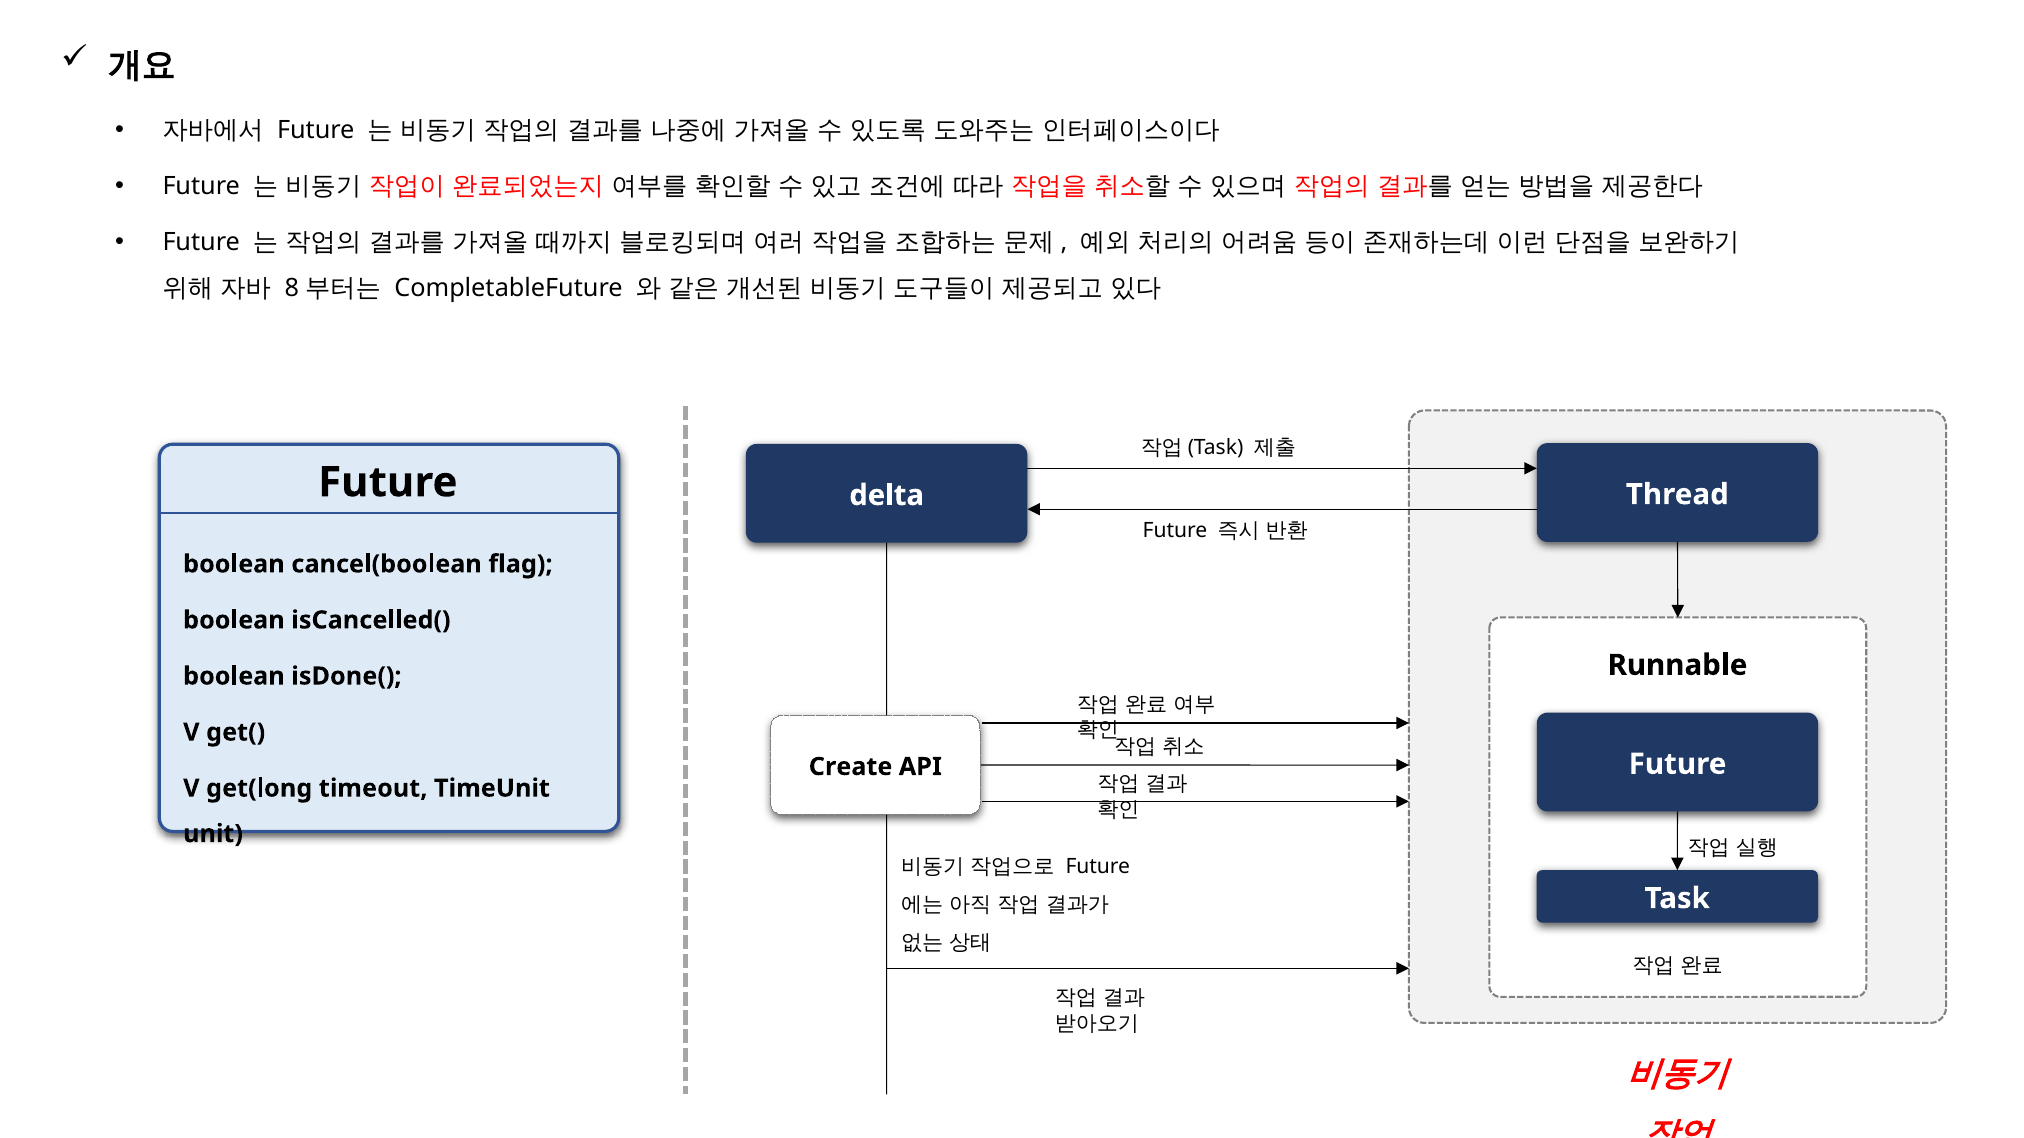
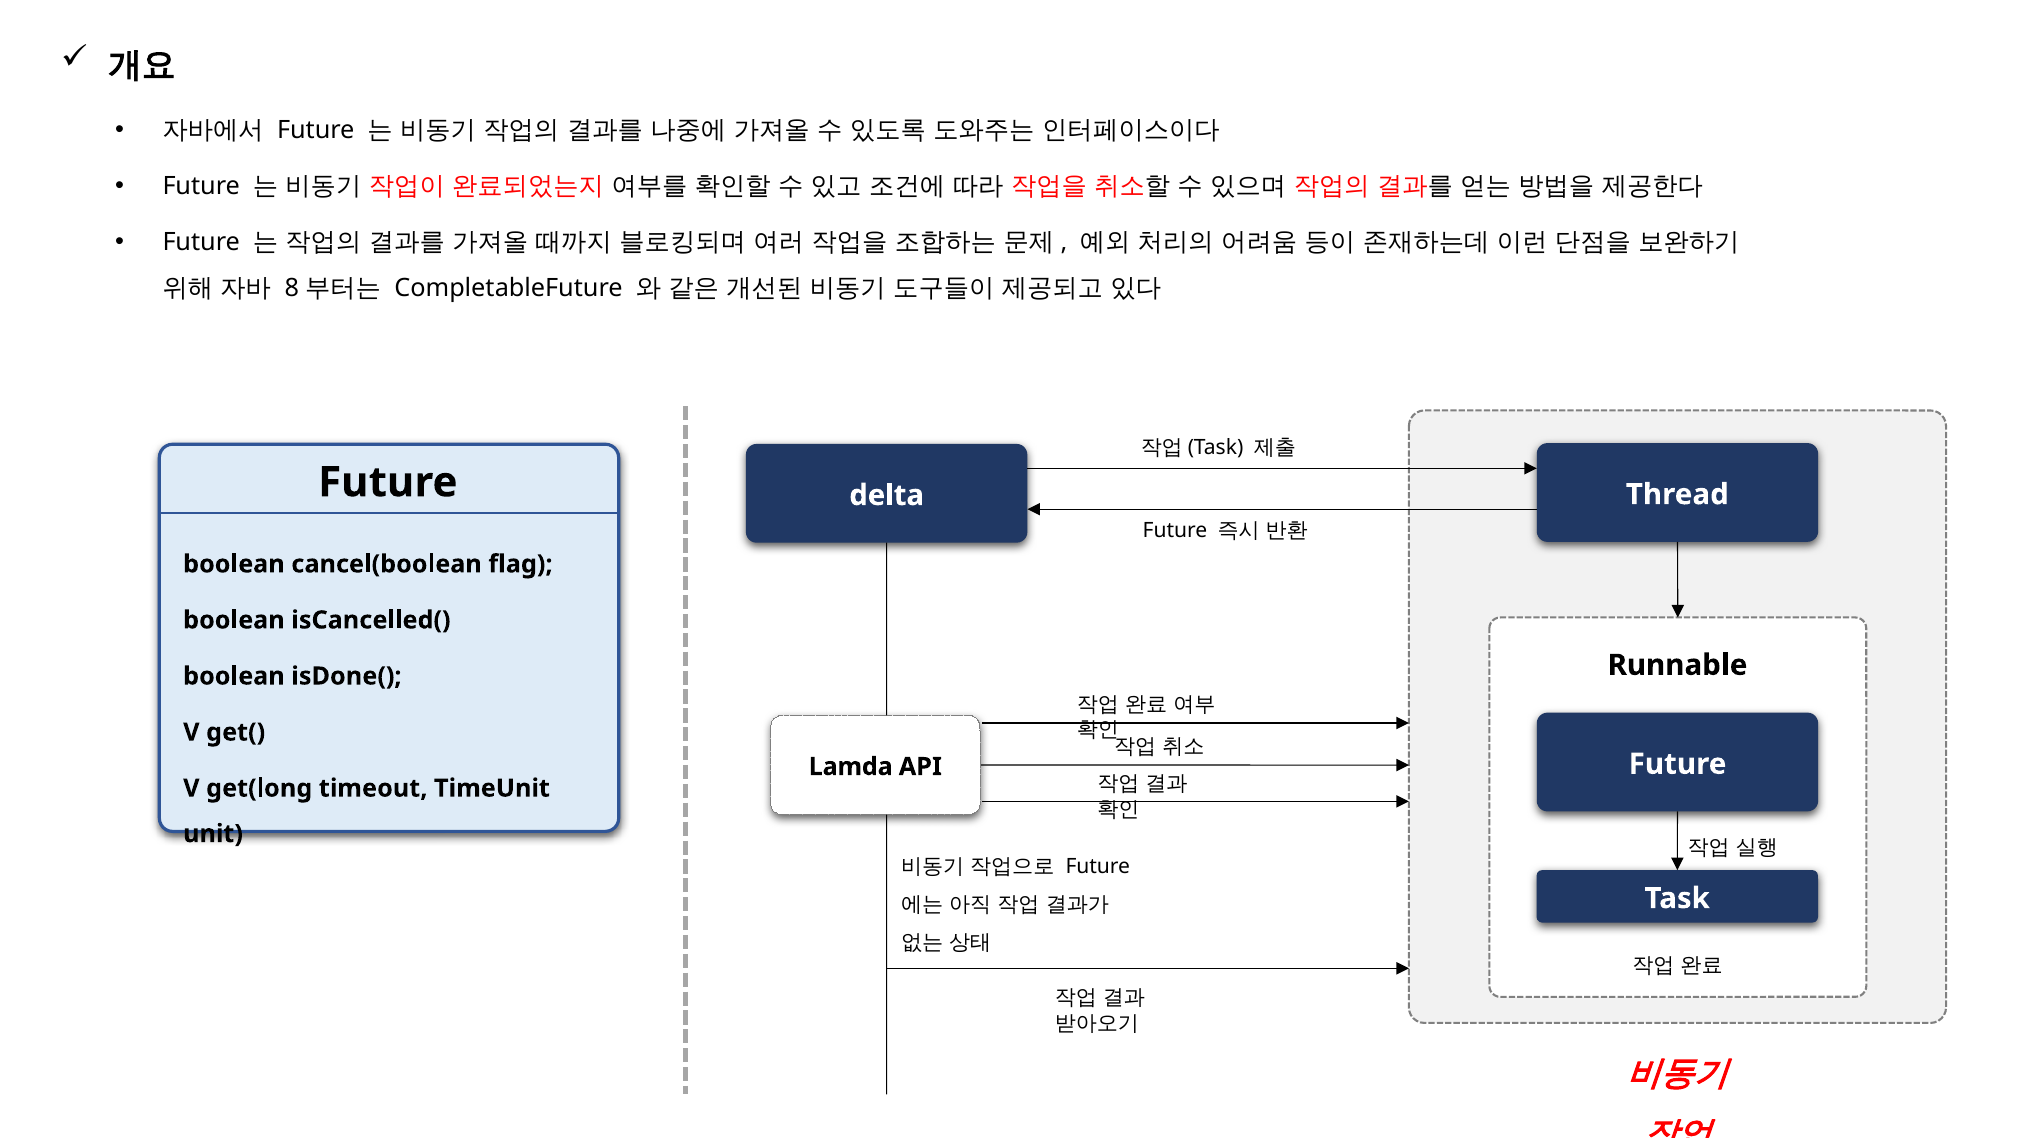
Create: Create -> Lamda (851, 767)
